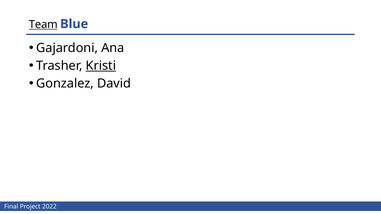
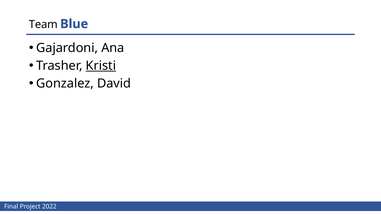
Team underline: present -> none (43, 24)
